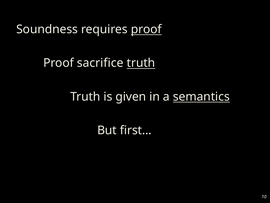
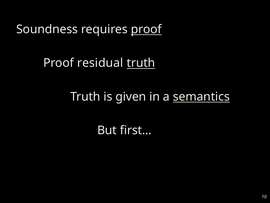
sacrifice: sacrifice -> residual (100, 63)
